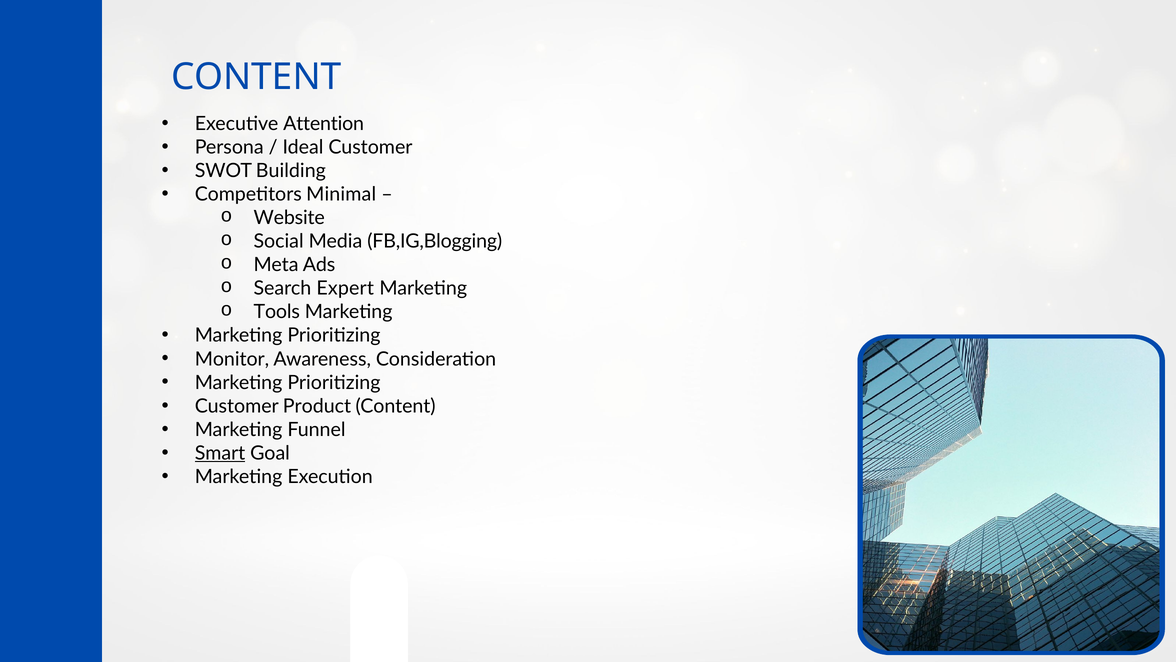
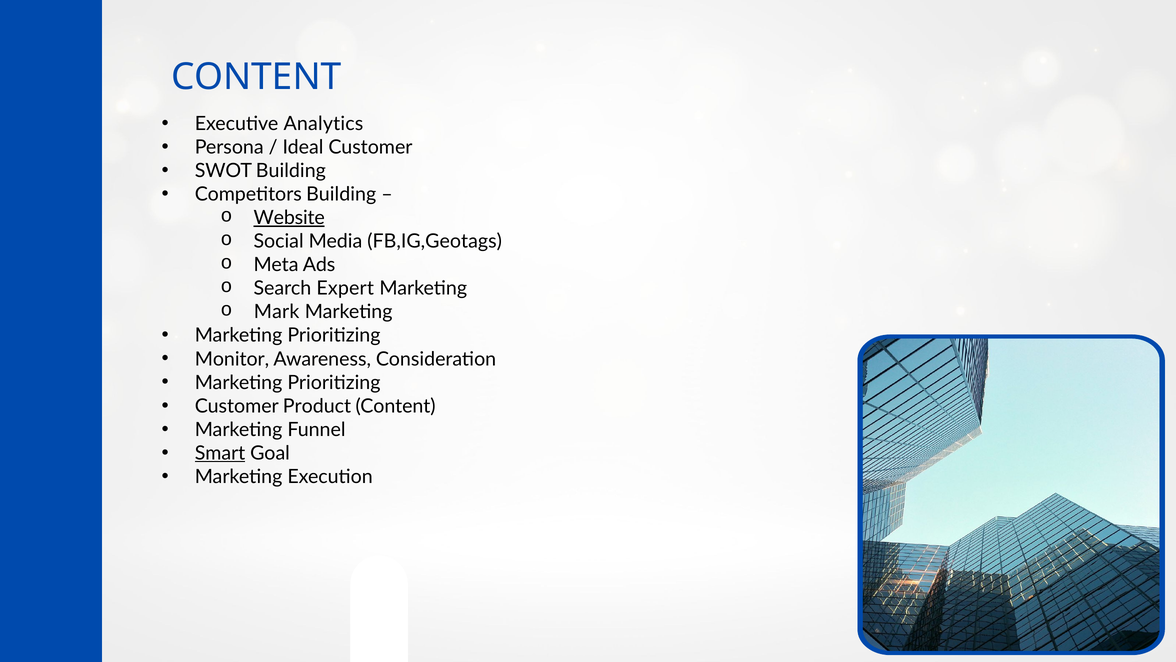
Attention: Attention -> Analytics (323, 124)
Competitors Minimal: Minimal -> Building (341, 194)
Website underline: none -> present (289, 218)
FB,IG,Blogging: FB,IG,Blogging -> FB,IG,Geotags (435, 241)
Tools: Tools -> Mark (277, 312)
